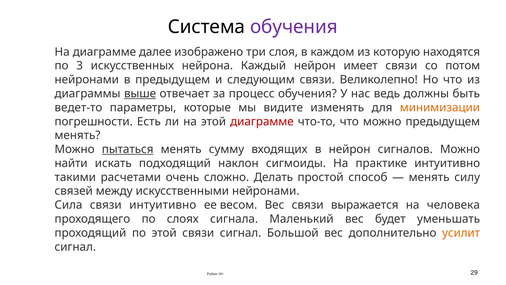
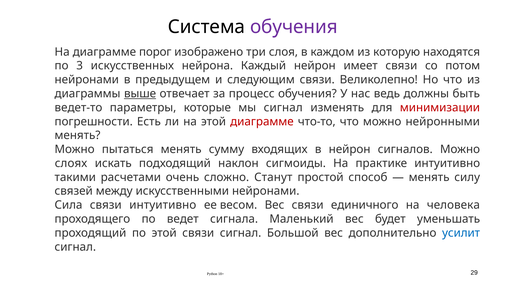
далее: далее -> порог (155, 52)
мы видите: видите -> сигнал (283, 107)
минимизации colour: orange -> red (440, 107)
можно предыдущем: предыдущем -> нейронными (443, 121)
пытаться underline: present -> none (128, 149)
найти: найти -> слоях (71, 163)
Делать: Делать -> Станут (273, 177)
выражается: выражается -> единичного (365, 205)
слоях: слоях -> ведет (183, 219)
усилит colour: orange -> blue (461, 233)
